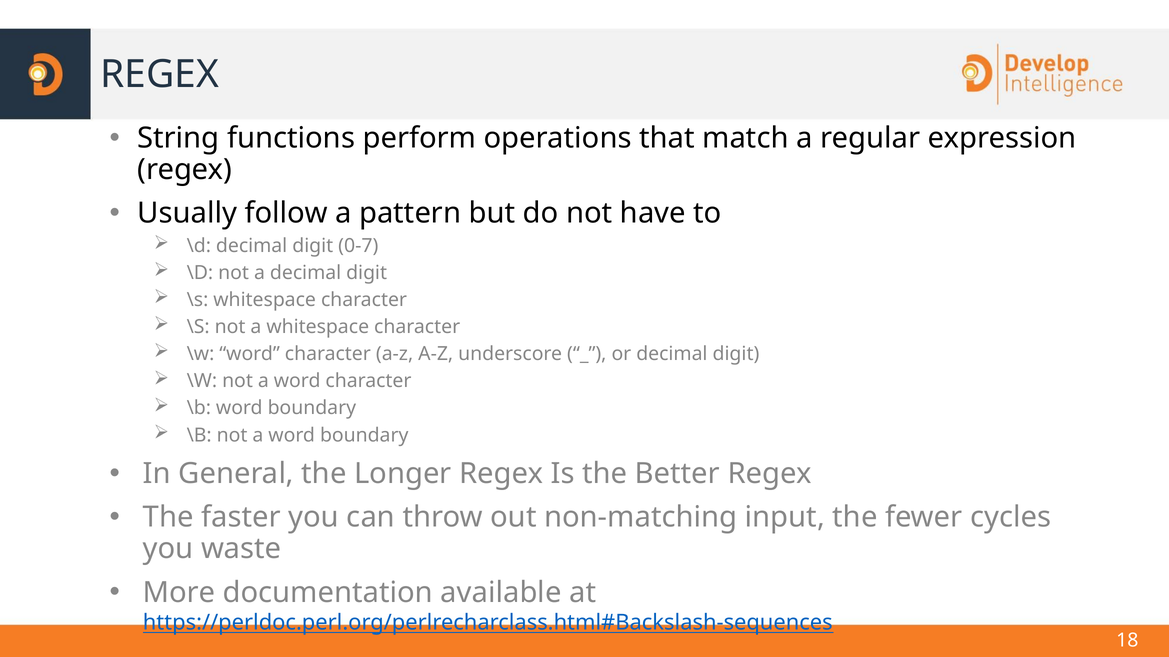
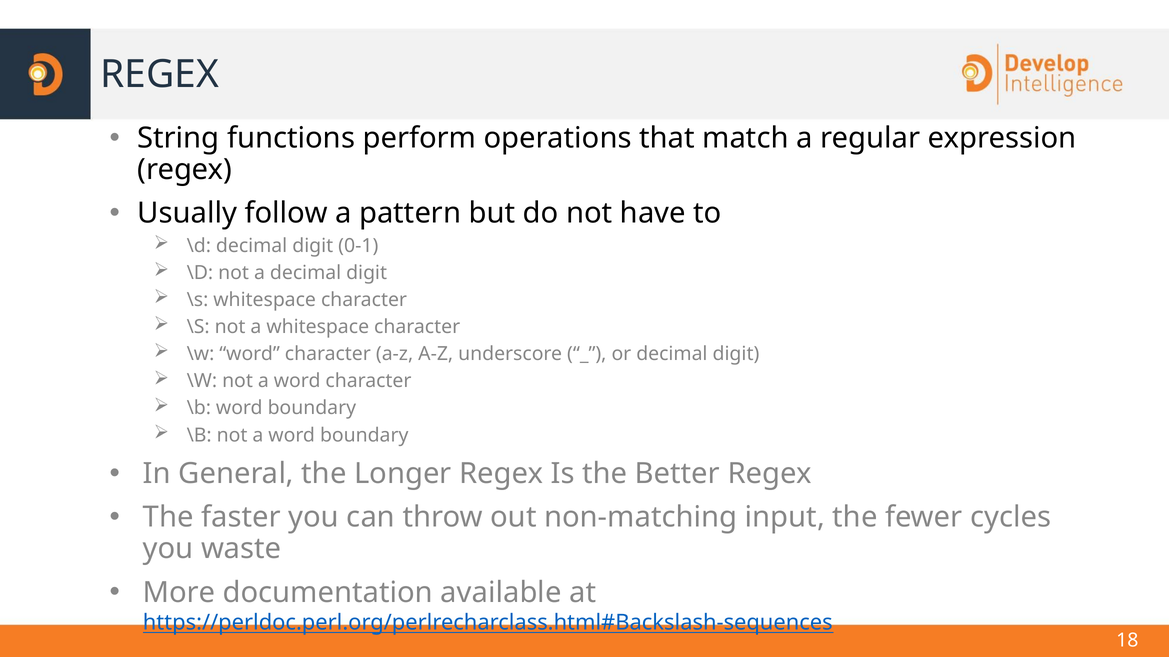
0-7: 0-7 -> 0-1 (358, 246)
